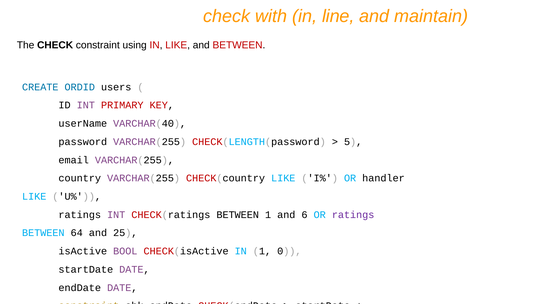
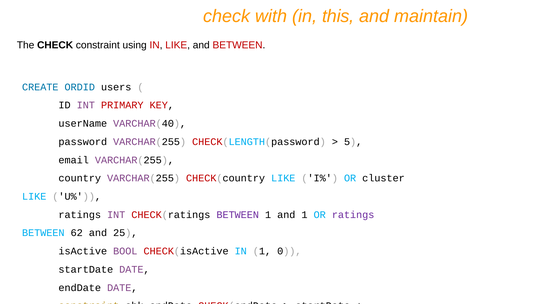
line: line -> this (338, 16)
handler: handler -> cluster (383, 178)
BETWEEN colour: black -> purple (238, 215)
and 6: 6 -> 1 (305, 215)
64: 64 -> 62 (77, 233)
